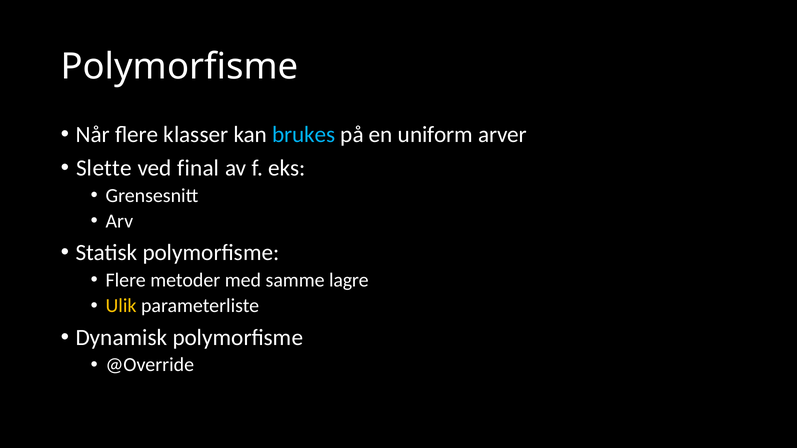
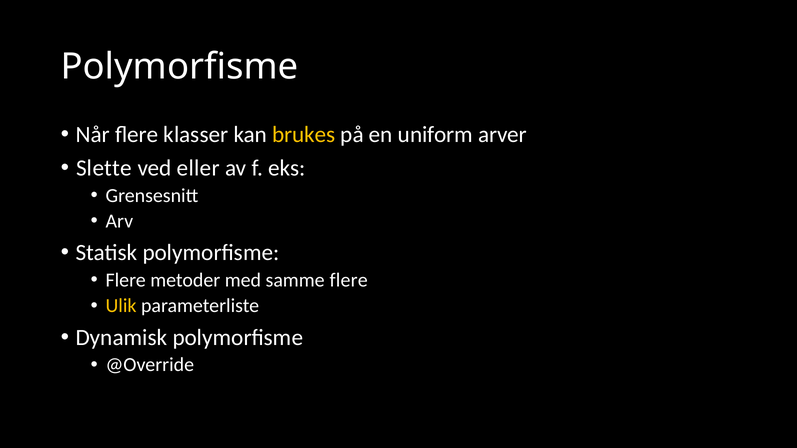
brukes colour: light blue -> yellow (304, 135)
final: final -> eller (198, 168)
samme lagre: lagre -> flere (349, 280)
